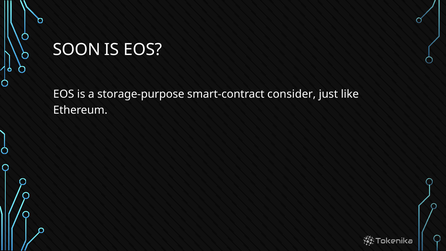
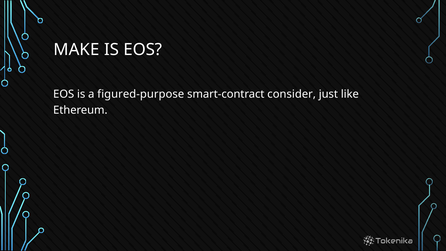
SOON: SOON -> MAKE (76, 50)
storage-purpose: storage-purpose -> figured-purpose (141, 94)
